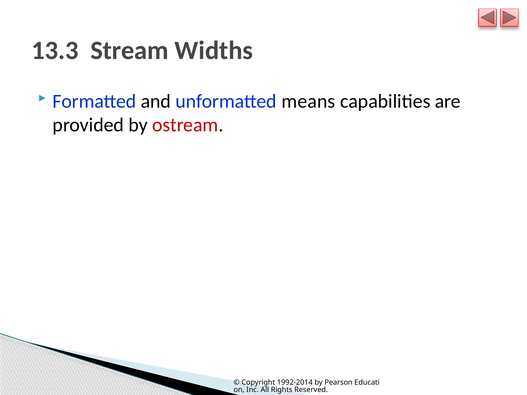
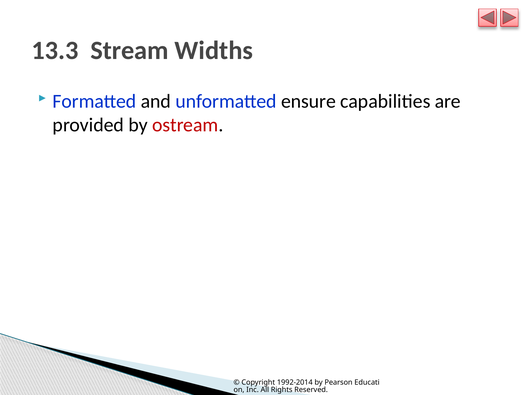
means: means -> ensure (308, 101)
